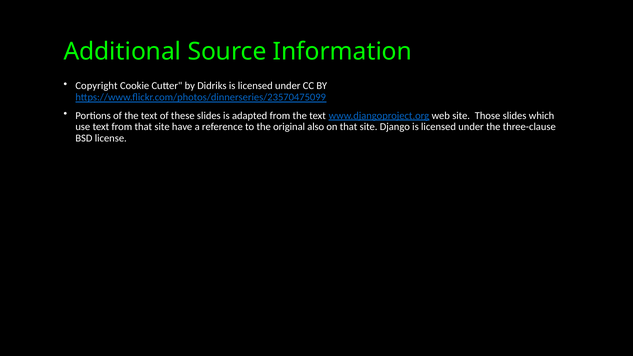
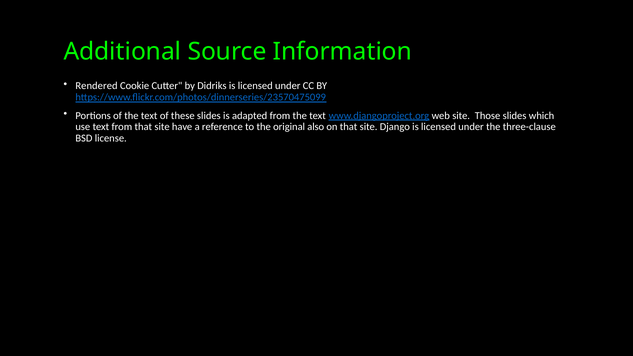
Copyright: Copyright -> Rendered (97, 86)
